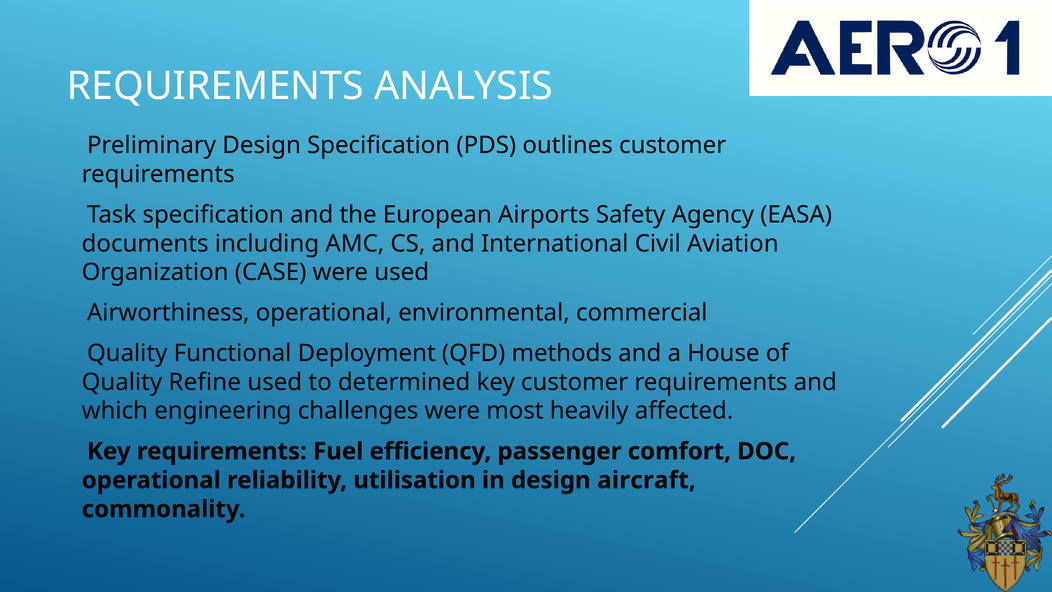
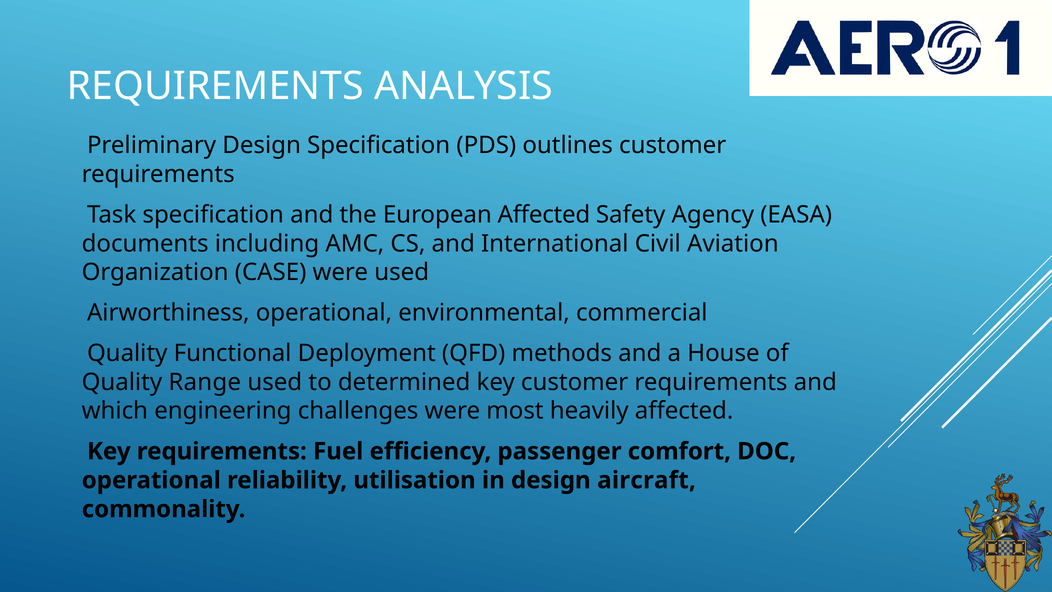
European Airports: Airports -> Affected (544, 215)
Refine: Refine -> Range (205, 382)
